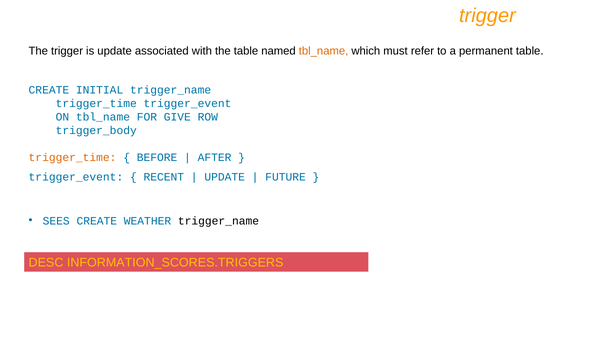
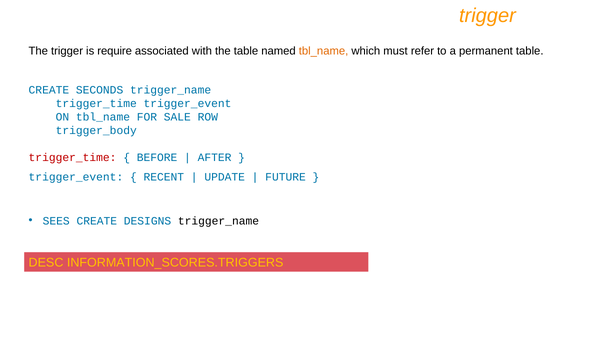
is update: update -> require (115, 51)
INITIAL: INITIAL -> SECONDS (100, 90)
GIVE: GIVE -> SALE (177, 117)
trigger_time colour: orange -> red (73, 157)
WEATHER: WEATHER -> DESIGNS (147, 221)
